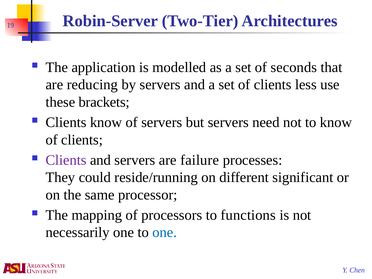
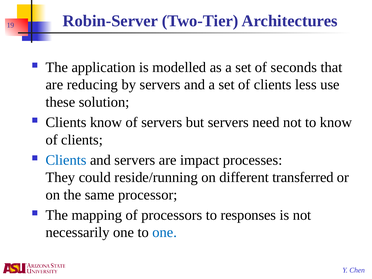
brackets: brackets -> solution (104, 102)
Clients colour: purple -> blue (66, 160)
failure: failure -> impact (200, 160)
significant: significant -> transferred (303, 177)
functions: functions -> responses (248, 215)
